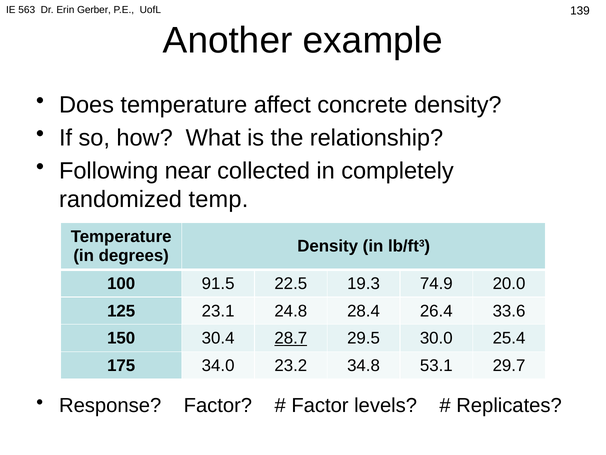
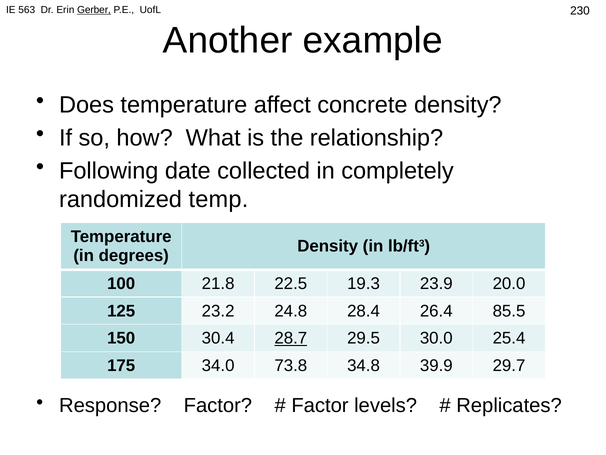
Gerber underline: none -> present (94, 10)
139: 139 -> 230 (580, 11)
near: near -> date (188, 171)
91.5: 91.5 -> 21.8 (218, 283)
74.9: 74.9 -> 23.9 (436, 283)
23.1: 23.1 -> 23.2 (218, 311)
33.6: 33.6 -> 85.5 (509, 311)
23.2: 23.2 -> 73.8 (291, 365)
53.1: 53.1 -> 39.9 (436, 365)
